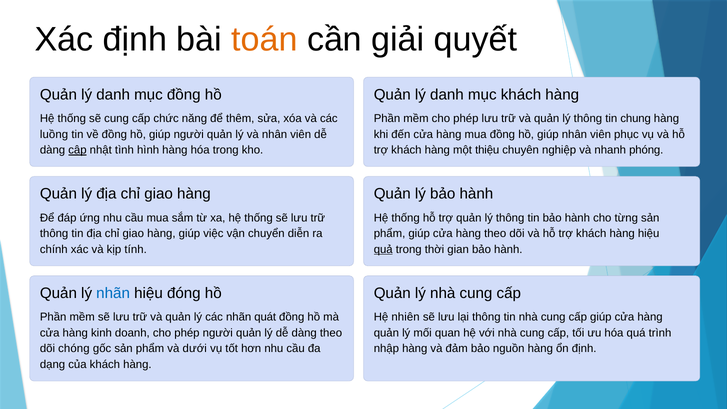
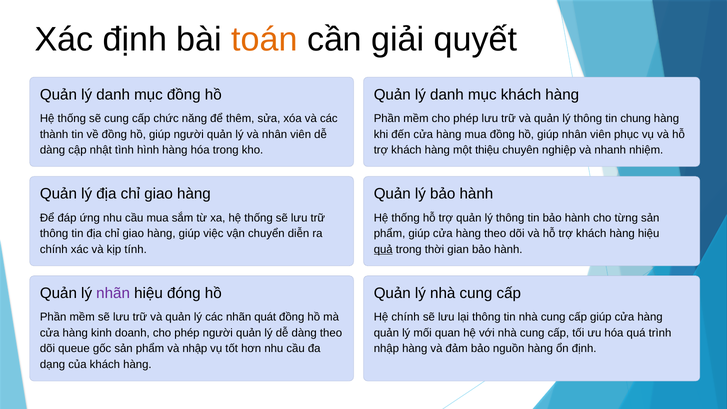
luồng: luồng -> thành (54, 134)
cập underline: present -> none (77, 150)
phóng: phóng -> nhiệm (646, 150)
nhãn colour: blue -> purple (113, 293)
Hệ nhiên: nhiên -> chính (406, 317)
chóng: chóng -> queue (74, 349)
và dưới: dưới -> nhập (195, 349)
